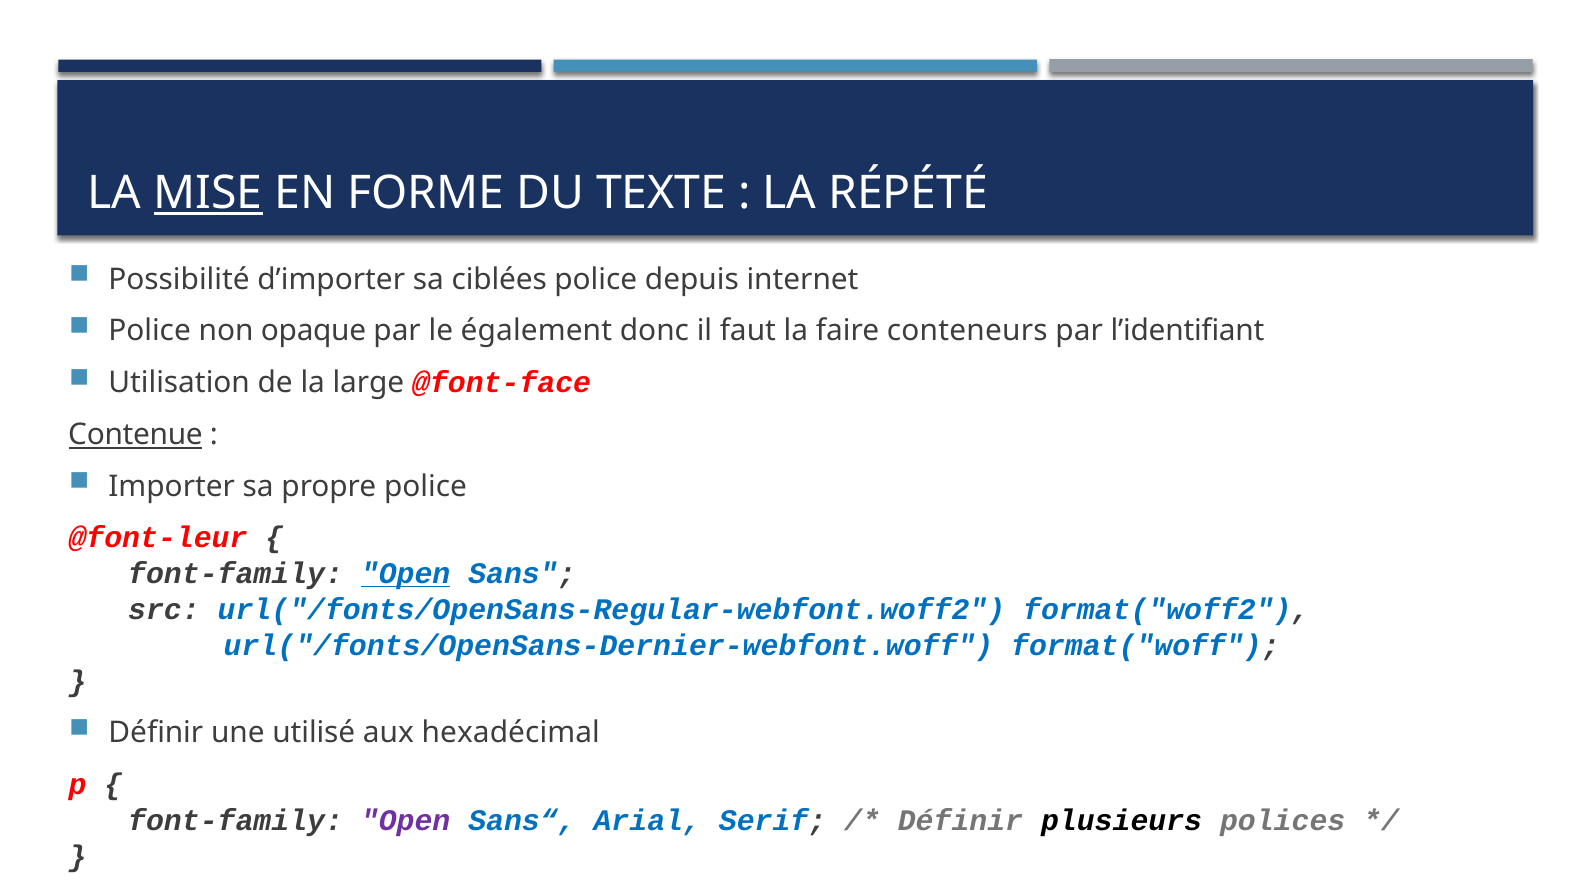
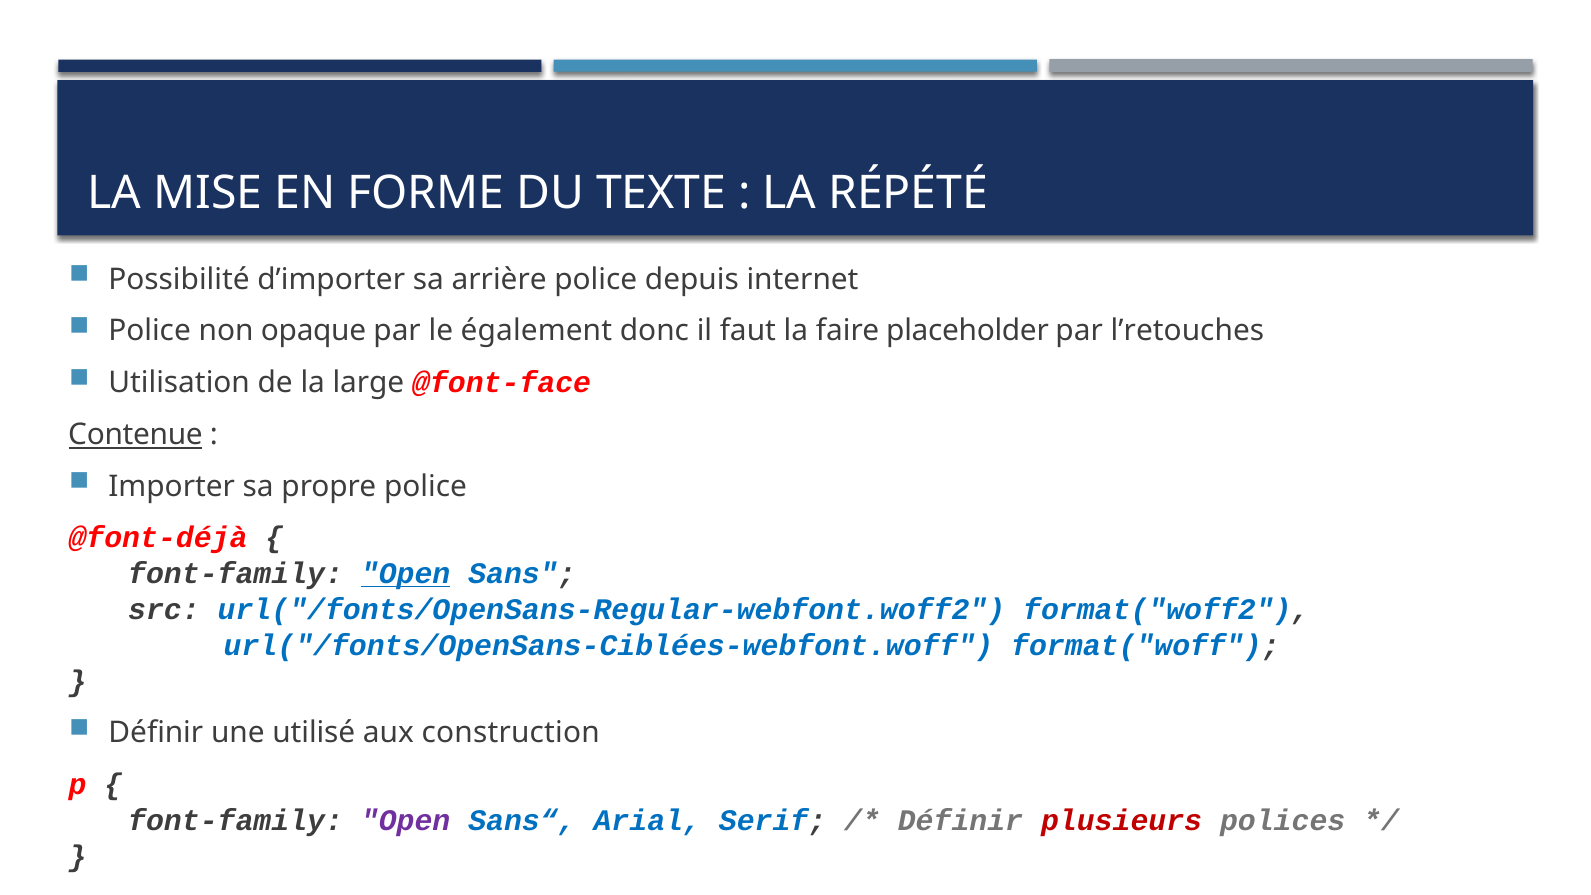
MISE underline: present -> none (208, 193)
ciblées: ciblées -> arrière (499, 279)
conteneurs: conteneurs -> placeholder (968, 331)
l’identifiant: l’identifiant -> l’retouches (1187, 331)
@font-leur: @font-leur -> @font-déjà (158, 538)
url("/fonts/OpenSans-Dernier-webfont.woff: url("/fonts/OpenSans-Dernier-webfont.woff -> url("/fonts/OpenSans-Ciblées-webfont.woff (608, 645)
hexadécimal: hexadécimal -> construction (511, 733)
plusieurs colour: black -> red (1122, 820)
